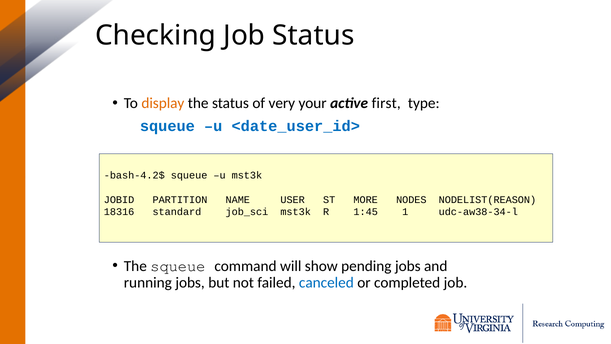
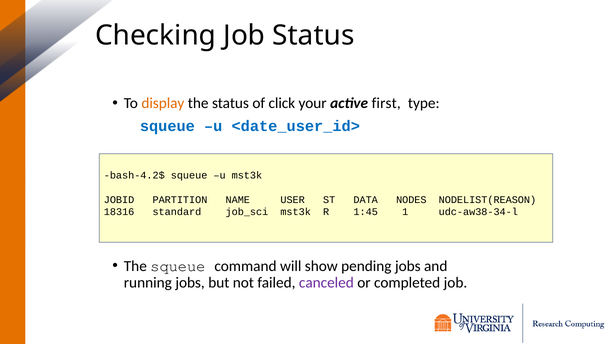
very: very -> click (282, 103)
MORE: MORE -> DATA (366, 199)
canceled colour: blue -> purple (326, 282)
